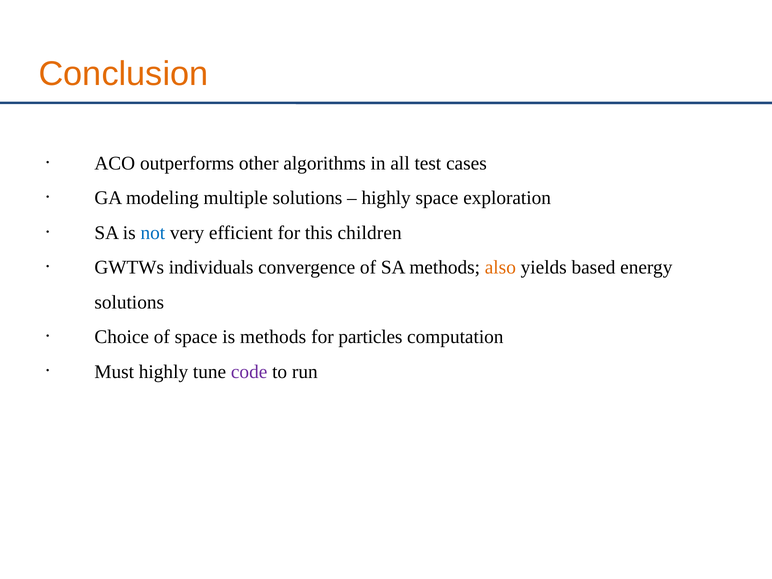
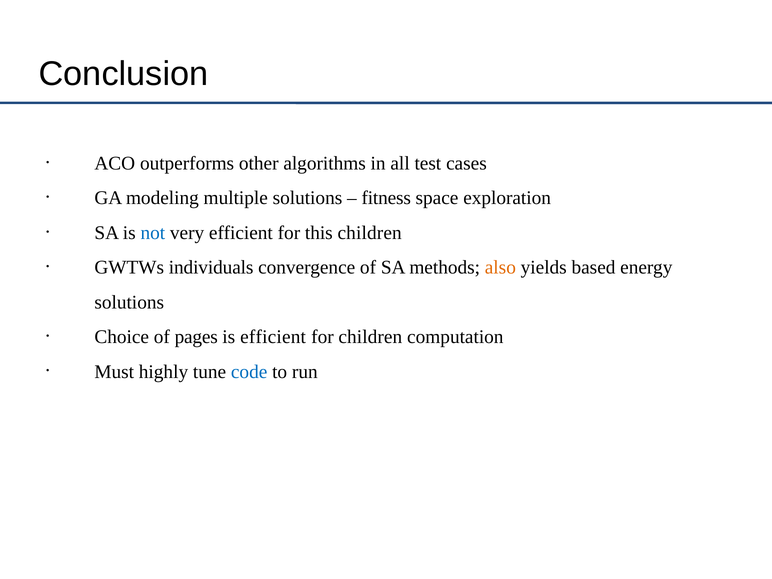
Conclusion colour: orange -> black (123, 74)
highly: highly -> fitness (386, 198)
of space: space -> pages (196, 337)
is methods: methods -> efficient (273, 337)
for particles: particles -> children (370, 337)
code colour: purple -> blue (249, 372)
